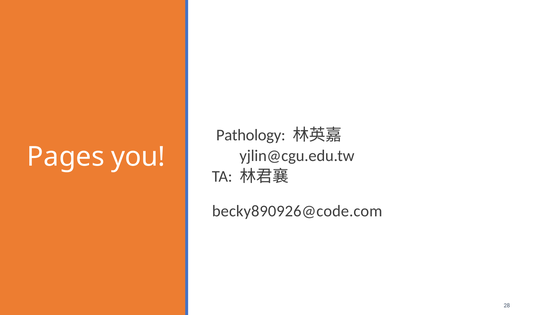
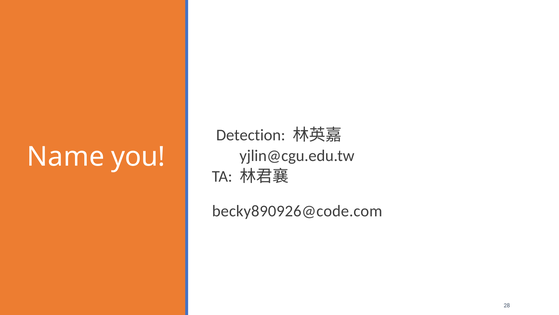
Pathology: Pathology -> Detection (251, 135)
Pages: Pages -> Name (66, 157)
